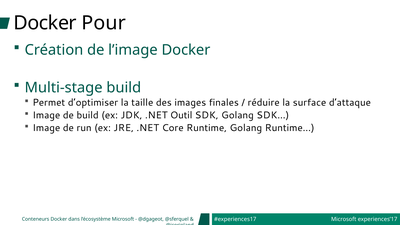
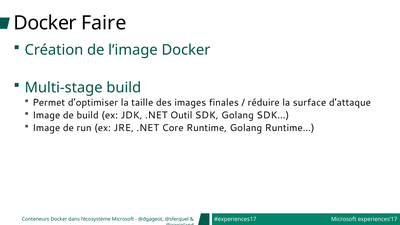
Pour: Pour -> Faire (104, 23)
